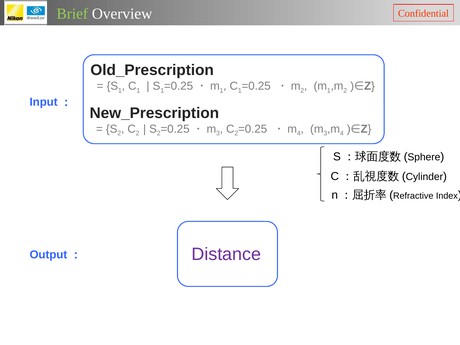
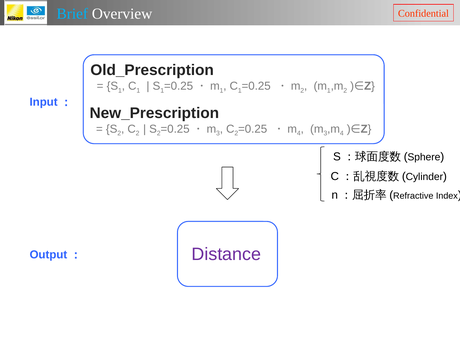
Brief colour: light green -> light blue (72, 14)
